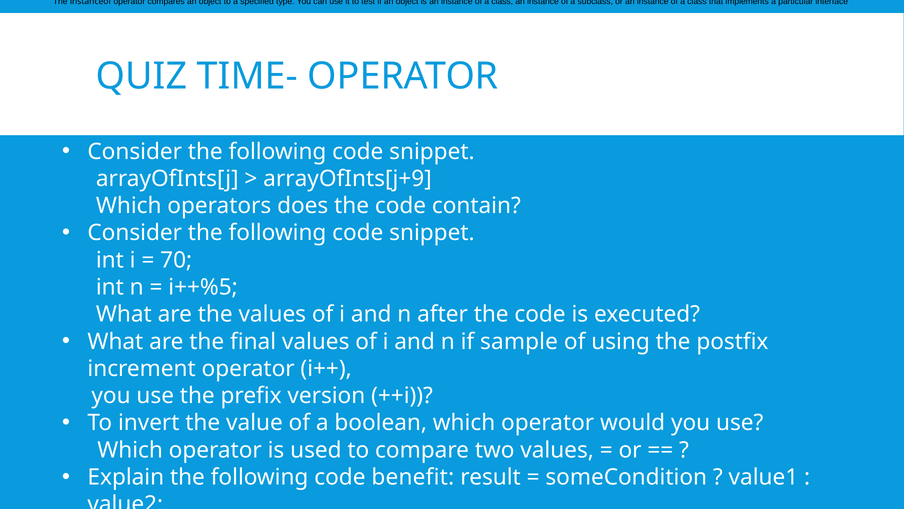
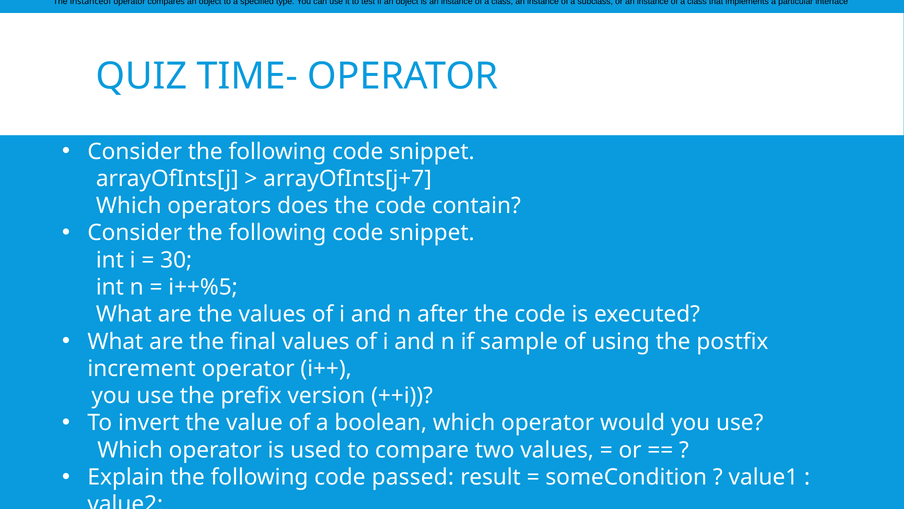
arrayOfInts[j+9: arrayOfInts[j+9 -> arrayOfInts[j+7 (347, 179)
70: 70 -> 30 (176, 260)
benefit: benefit -> passed (413, 477)
